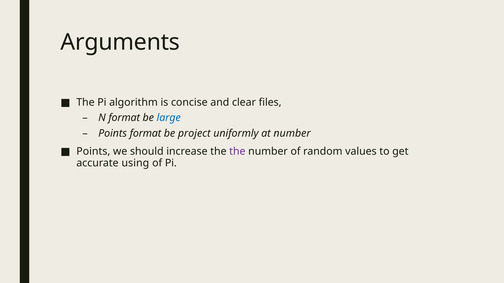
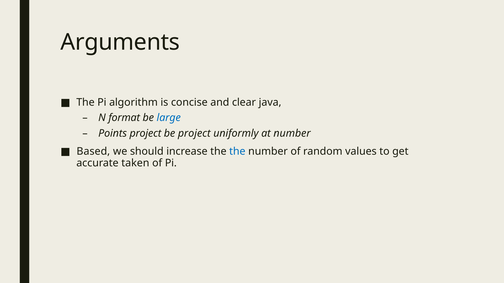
files: files -> java (270, 102)
Points format: format -> project (145, 133)
Points: Points -> Based (93, 152)
the colour: purple -> blue (237, 152)
using: using -> taken (135, 163)
